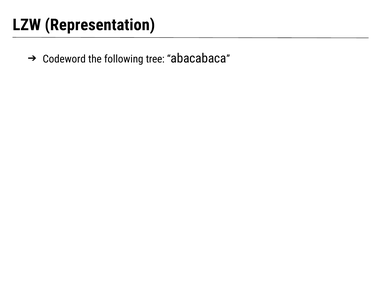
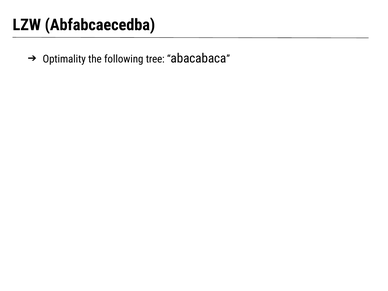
Representation: Representation -> Abfabcaecedba (100, 25)
Codeword: Codeword -> Optimality (64, 59)
